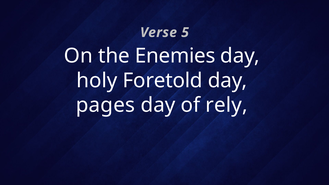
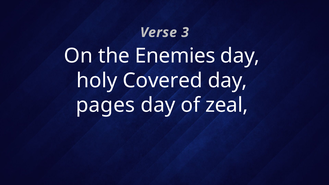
5: 5 -> 3 (185, 32)
Foretold: Foretold -> Covered (163, 81)
rely: rely -> zeal (227, 105)
